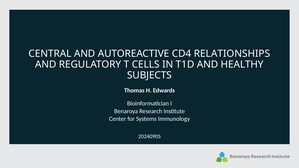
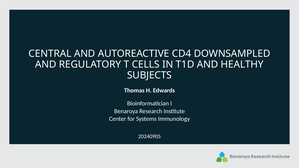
RELATIONSHIPS: RELATIONSHIPS -> DOWNSAMPLED (232, 54)
